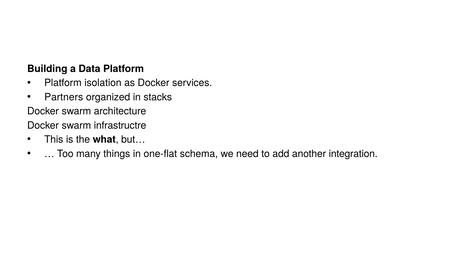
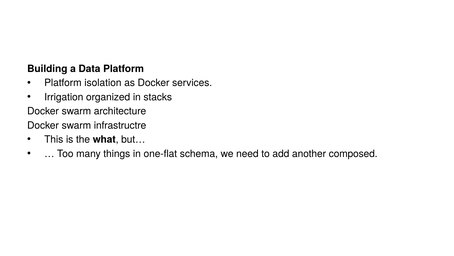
Partners: Partners -> Irrigation (64, 97)
integration: integration -> composed (353, 153)
